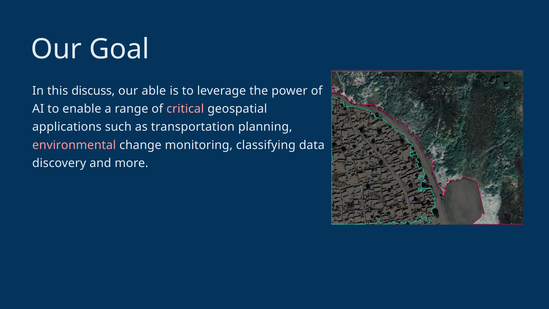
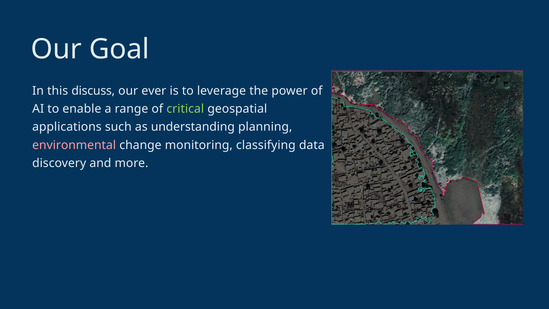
able: able -> ever (154, 91)
critical colour: pink -> light green (185, 109)
transportation: transportation -> understanding (193, 127)
